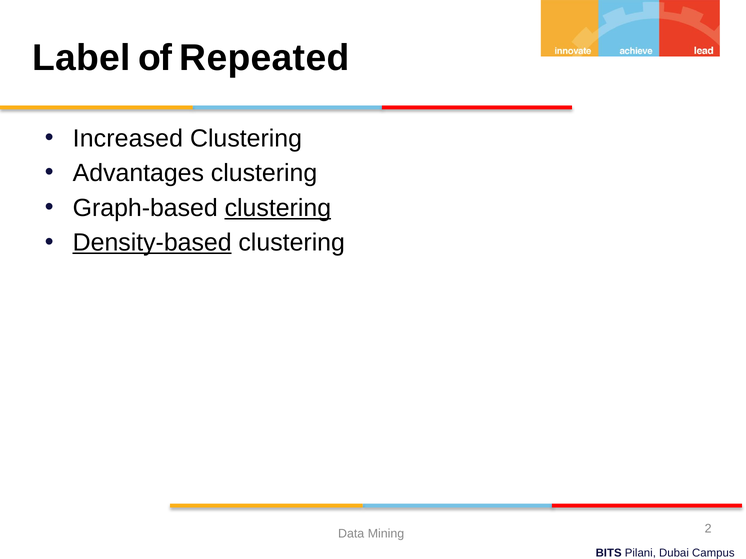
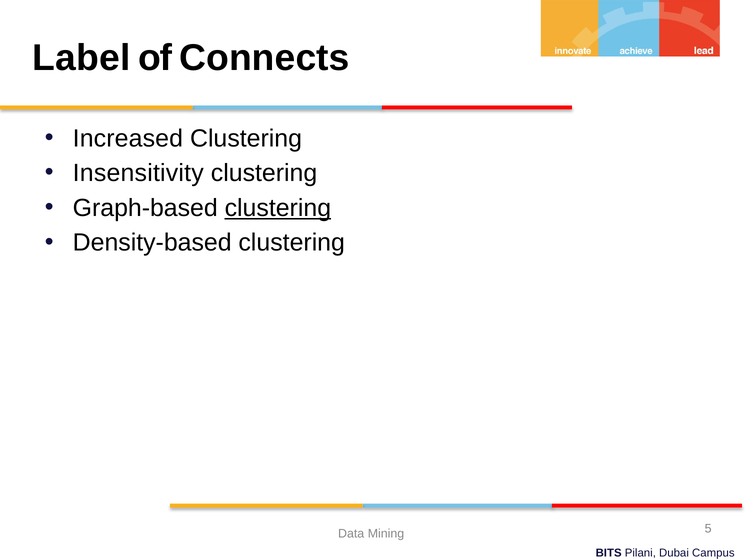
Repeated: Repeated -> Connects (264, 58)
Advantages: Advantages -> Insensitivity (138, 173)
Density-based underline: present -> none (152, 243)
2: 2 -> 5 (708, 529)
